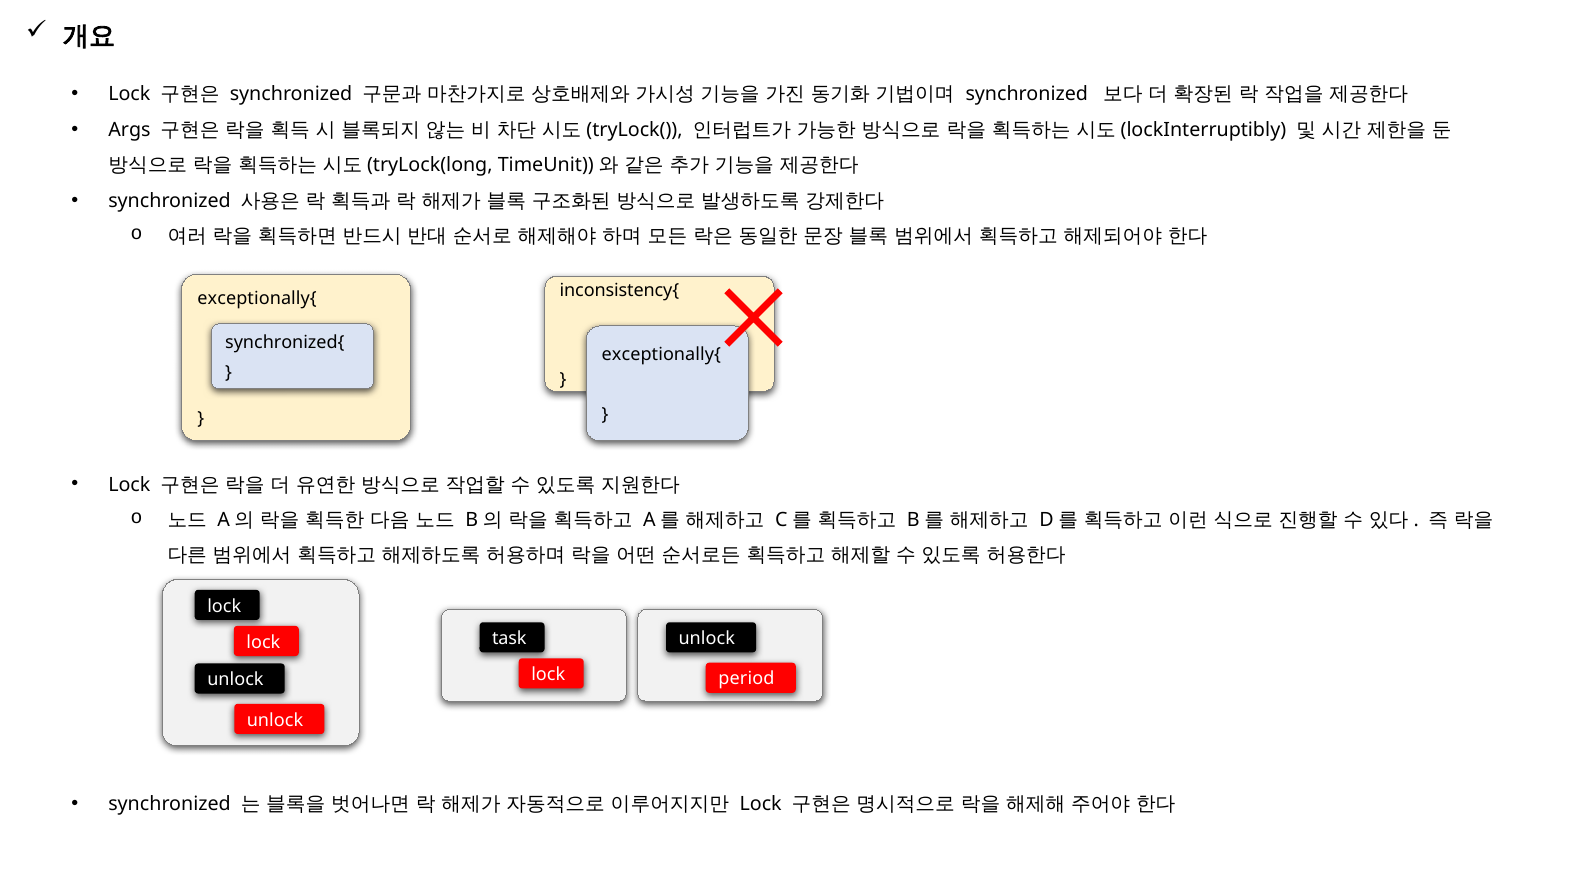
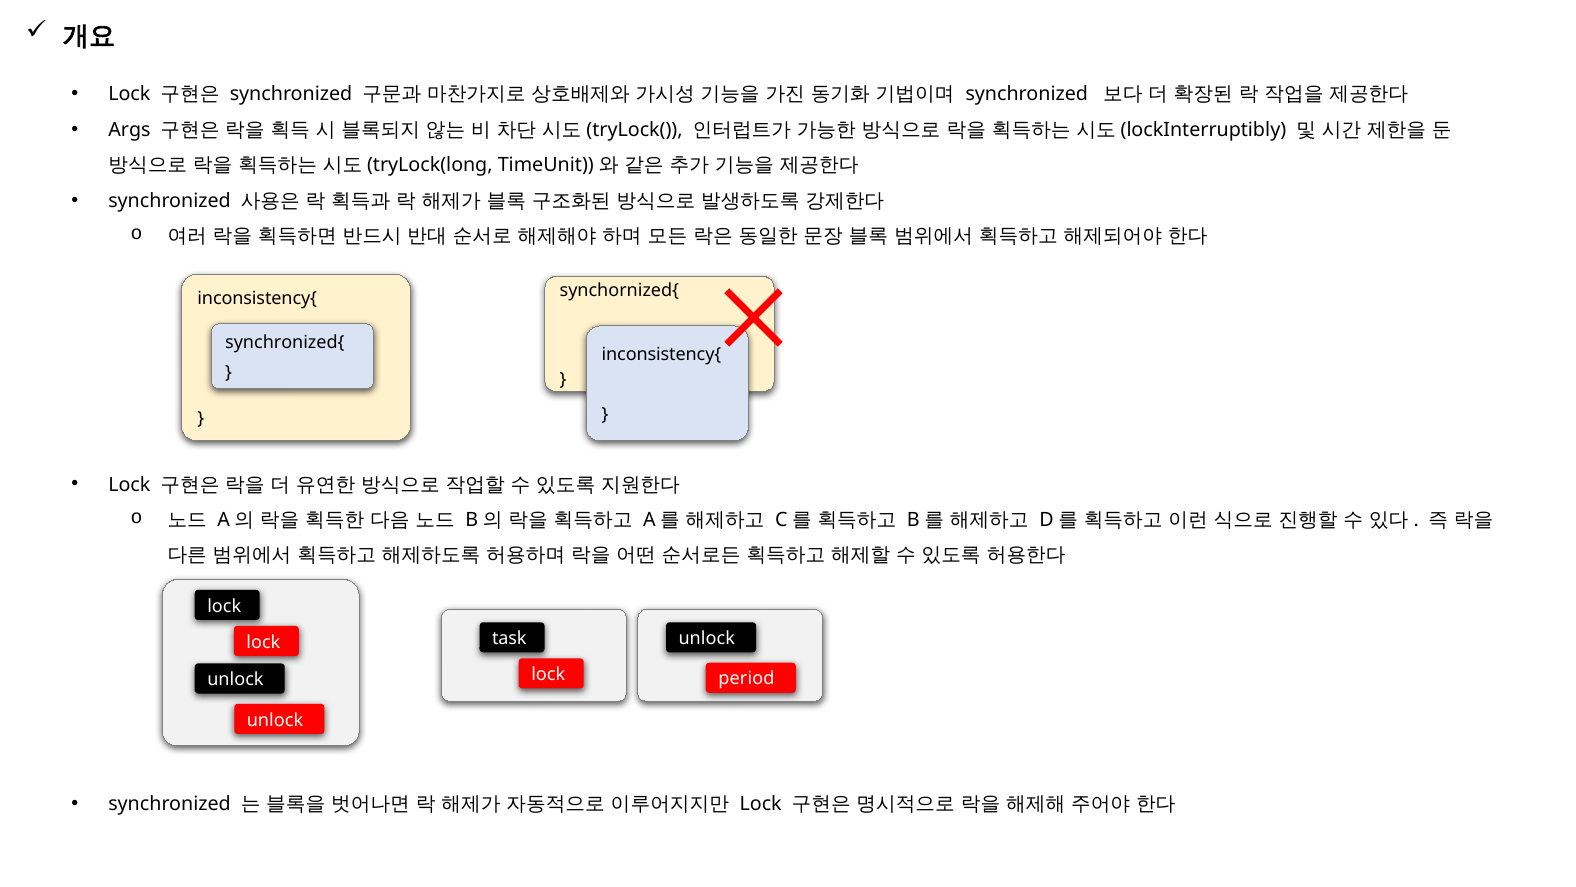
inconsistency{: inconsistency{ -> synchornized{ (619, 290)
exceptionally{: exceptionally{ -> inconsistency{ (257, 299)
exceptionally{: exceptionally{ -> inconsistency{ (661, 354)
